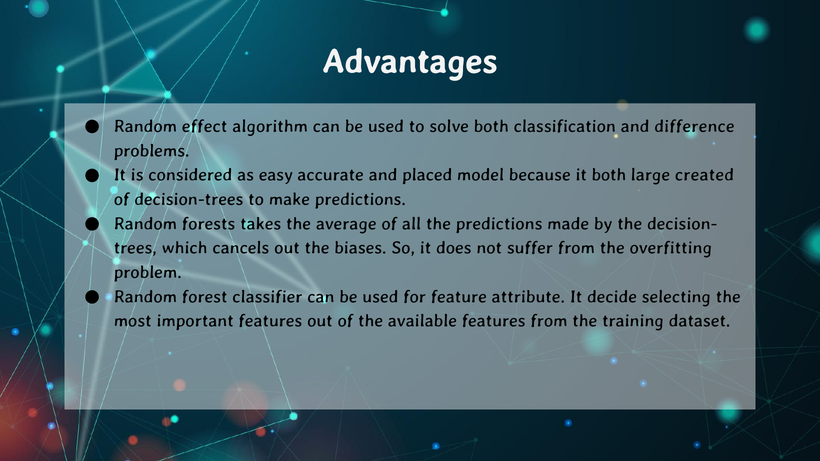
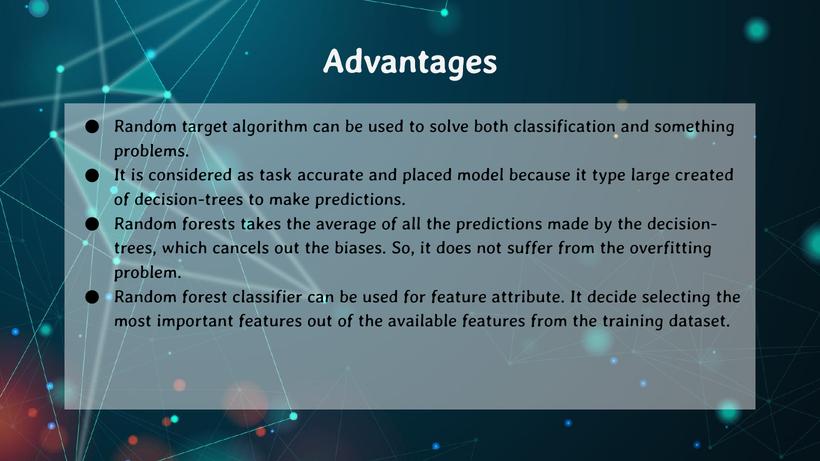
effect: effect -> target (205, 127)
difference: difference -> something (695, 127)
easy: easy -> task (276, 175)
it both: both -> type (609, 175)
